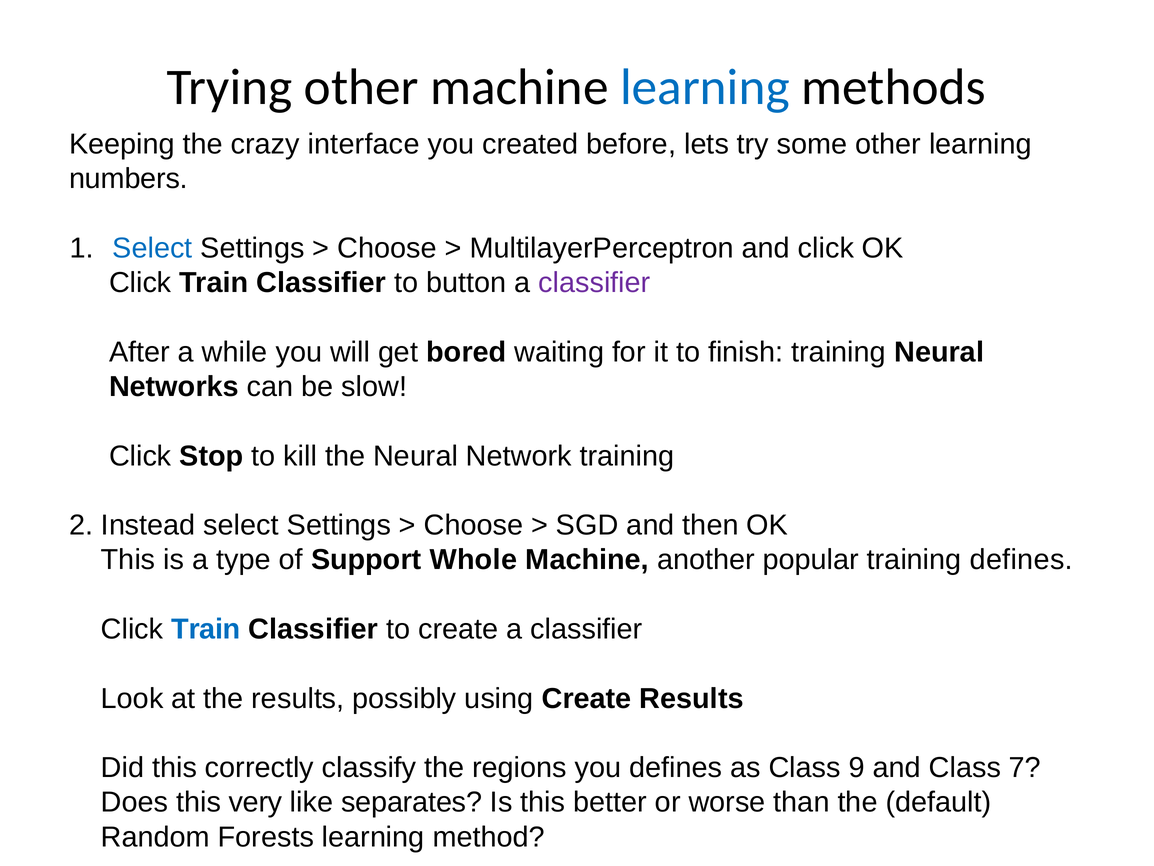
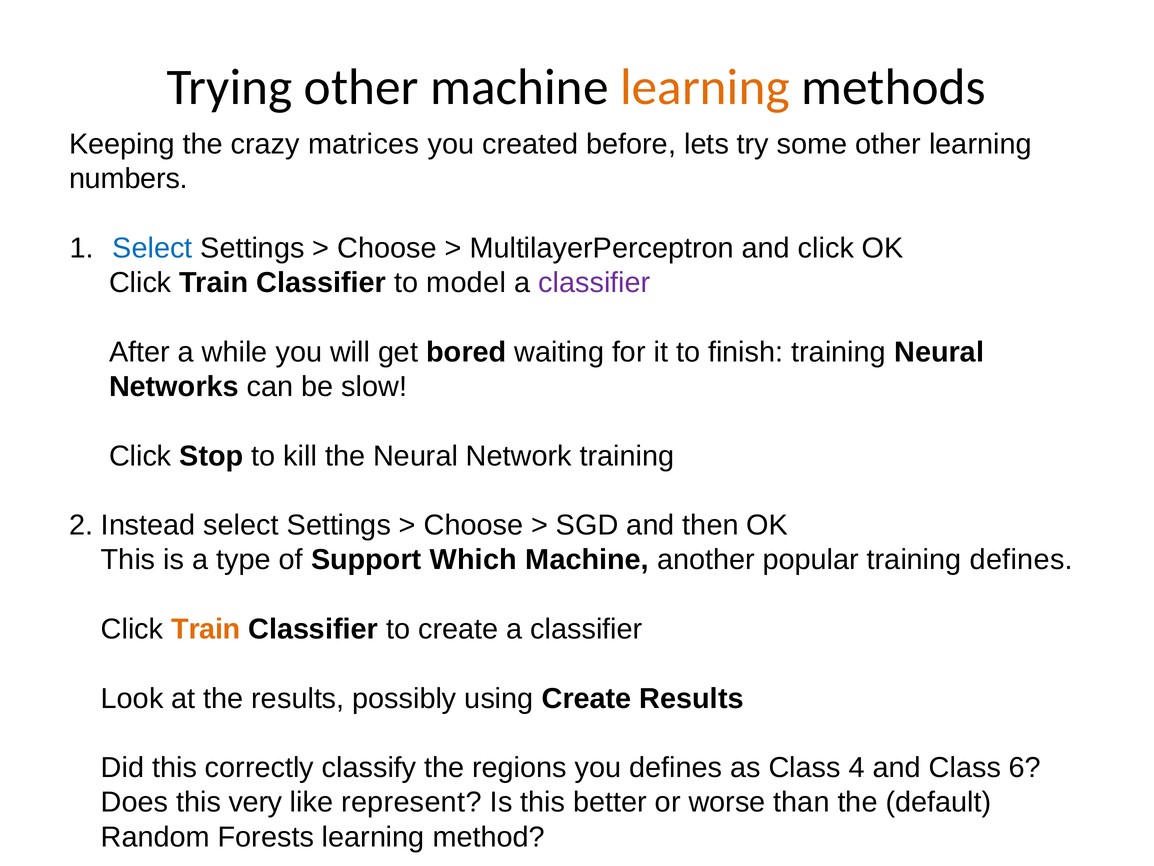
learning colour: blue -> orange (705, 87)
interface: interface -> matrices (364, 144)
button: button -> model (466, 283)
Whole: Whole -> Which (473, 560)
Train colour: blue -> orange (206, 629)
9: 9 -> 4 (857, 767)
7: 7 -> 6 (1025, 767)
separates: separates -> represent (411, 802)
